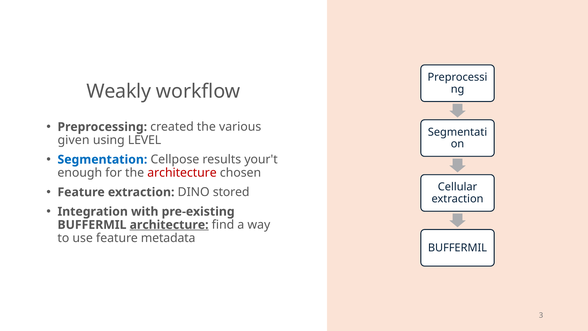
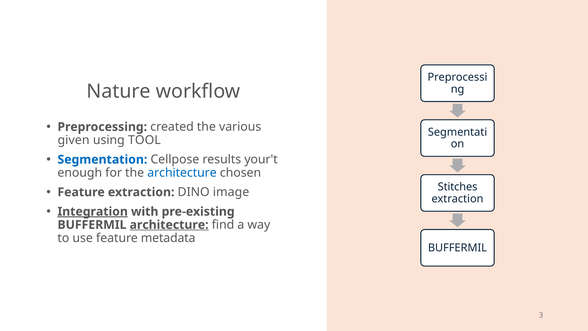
Weakly: Weakly -> Nature (119, 91)
LEVEL: LEVEL -> TOOL (144, 140)
architecture colour: red -> blue (182, 173)
Cellular: Cellular -> Stitches (458, 187)
stored: stored -> image (231, 192)
Integration underline: none -> present (93, 211)
